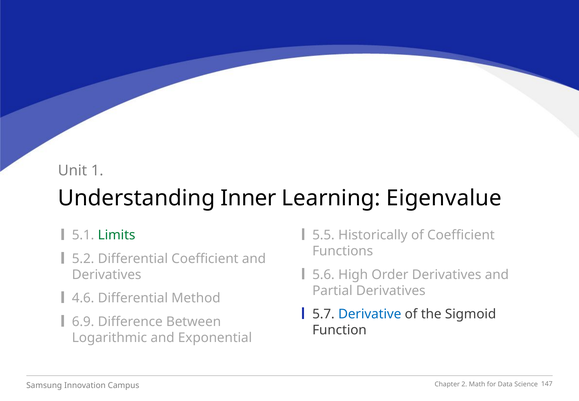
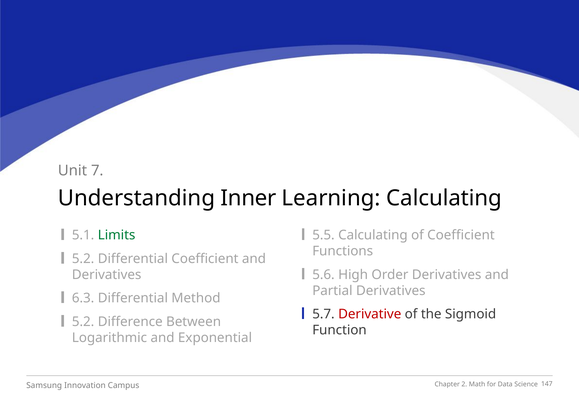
1: 1 -> 7 (97, 171)
Learning Eigenvalue: Eigenvalue -> Calculating (444, 198)
5.5 Historically: Historically -> Calculating (373, 235)
4.6: 4.6 -> 6.3 (83, 298)
Derivative colour: blue -> red (370, 314)
6.9: 6.9 -> 5.2 (83, 322)
